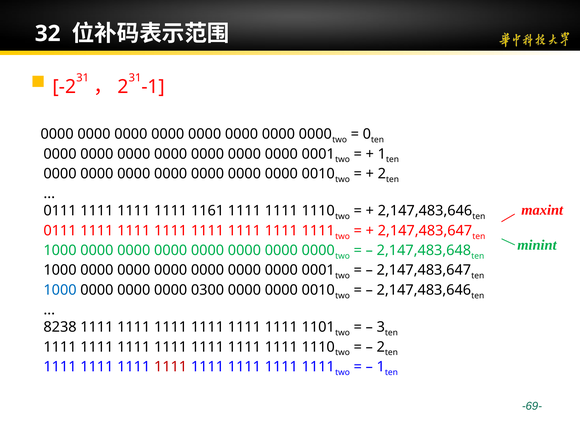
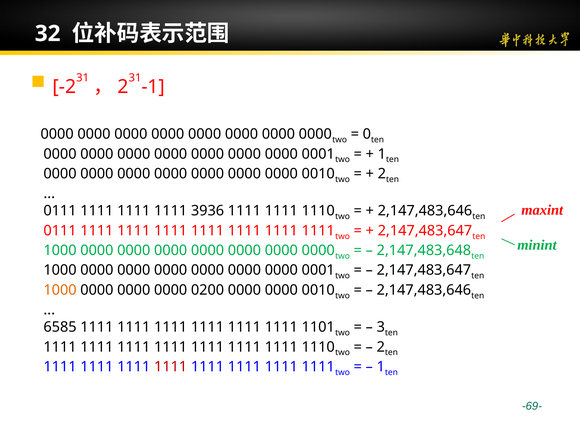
1161: 1161 -> 3936 (208, 211)
1000 colour: blue -> orange (60, 290)
0300: 0300 -> 0200 (208, 290)
8238: 8238 -> 6585 (60, 327)
